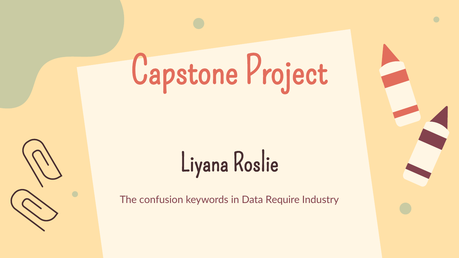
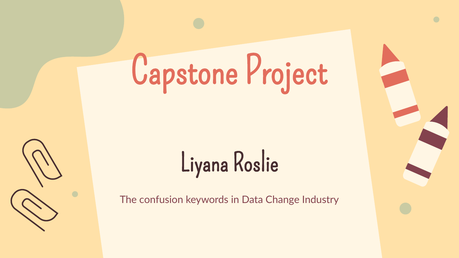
Require: Require -> Change (283, 200)
